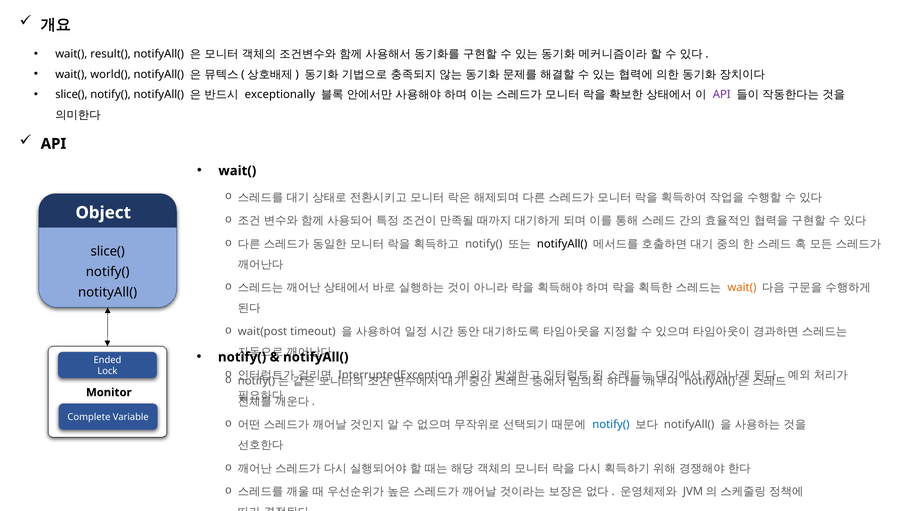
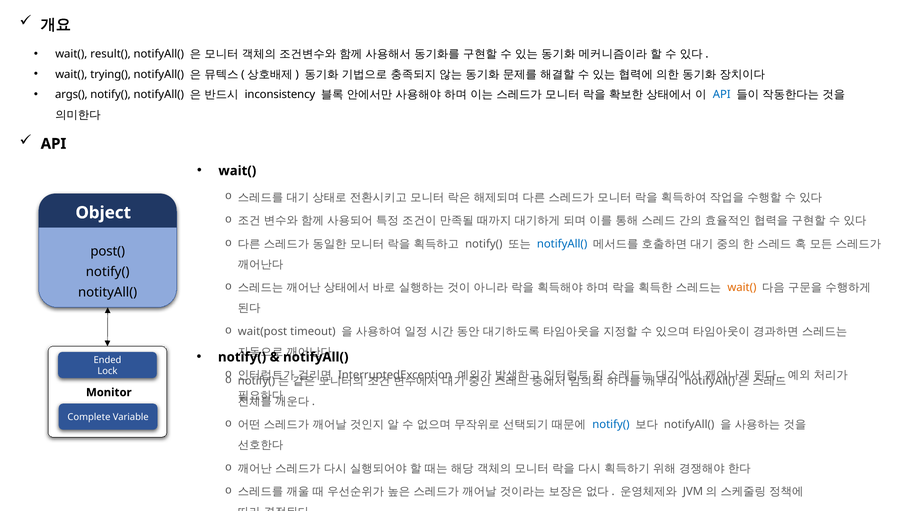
world(: world( -> trying( (111, 74)
slice(: slice( -> args( (71, 95)
exceptionally: exceptionally -> inconsistency (280, 95)
API colour: purple -> blue (722, 95)
notifyAll( colour: black -> blue (562, 244)
slice(: slice( -> post( (108, 251)
